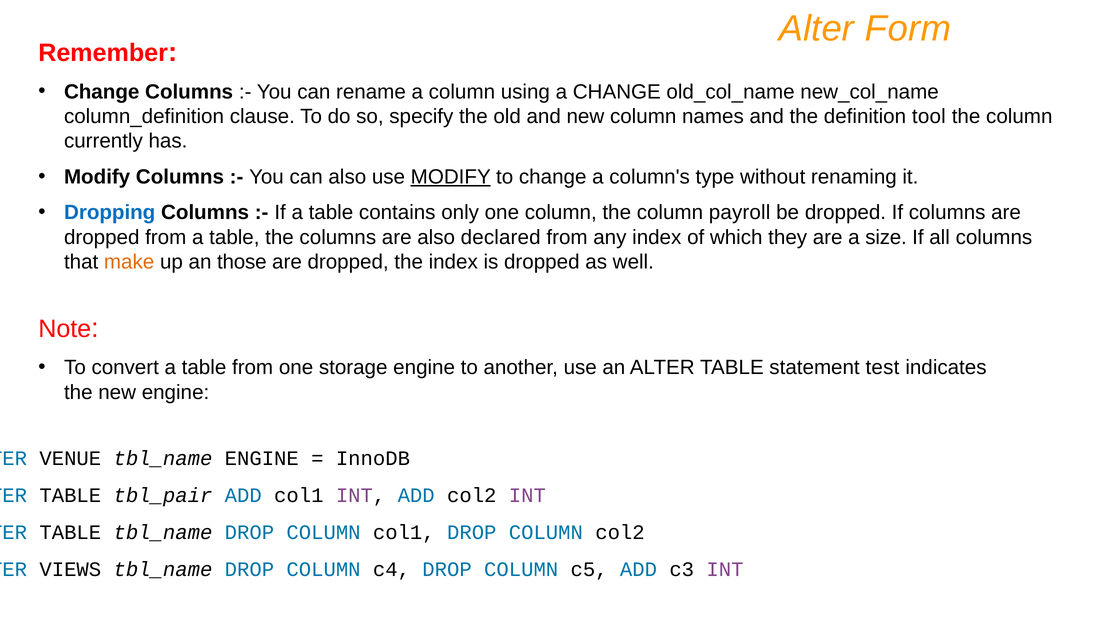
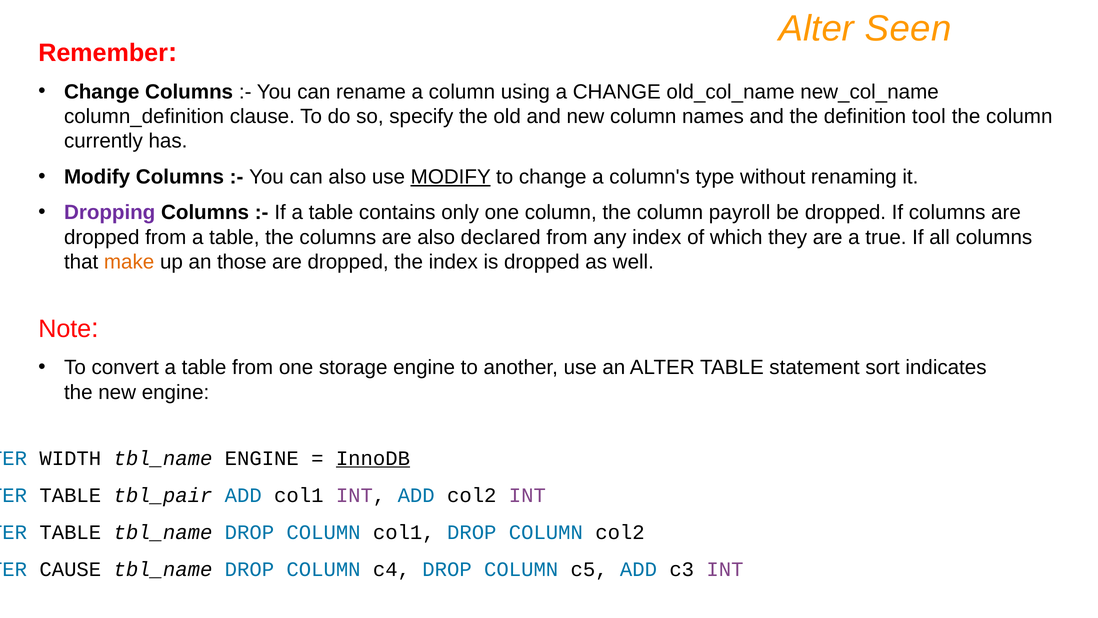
Form: Form -> Seen (908, 29)
Dropping colour: blue -> purple (110, 212)
size: size -> true (886, 237)
test: test -> sort (883, 367)
VENUE: VENUE -> WIDTH (70, 458)
InnoDB underline: none -> present (373, 458)
VIEWS: VIEWS -> CAUSE (70, 569)
